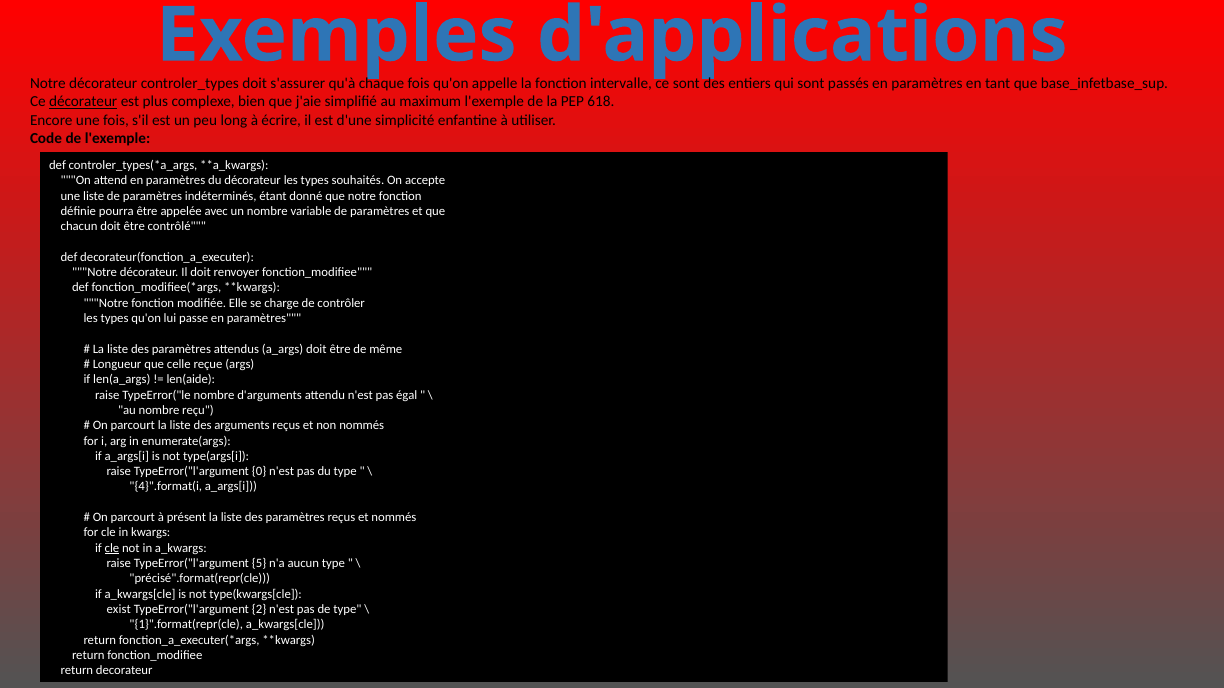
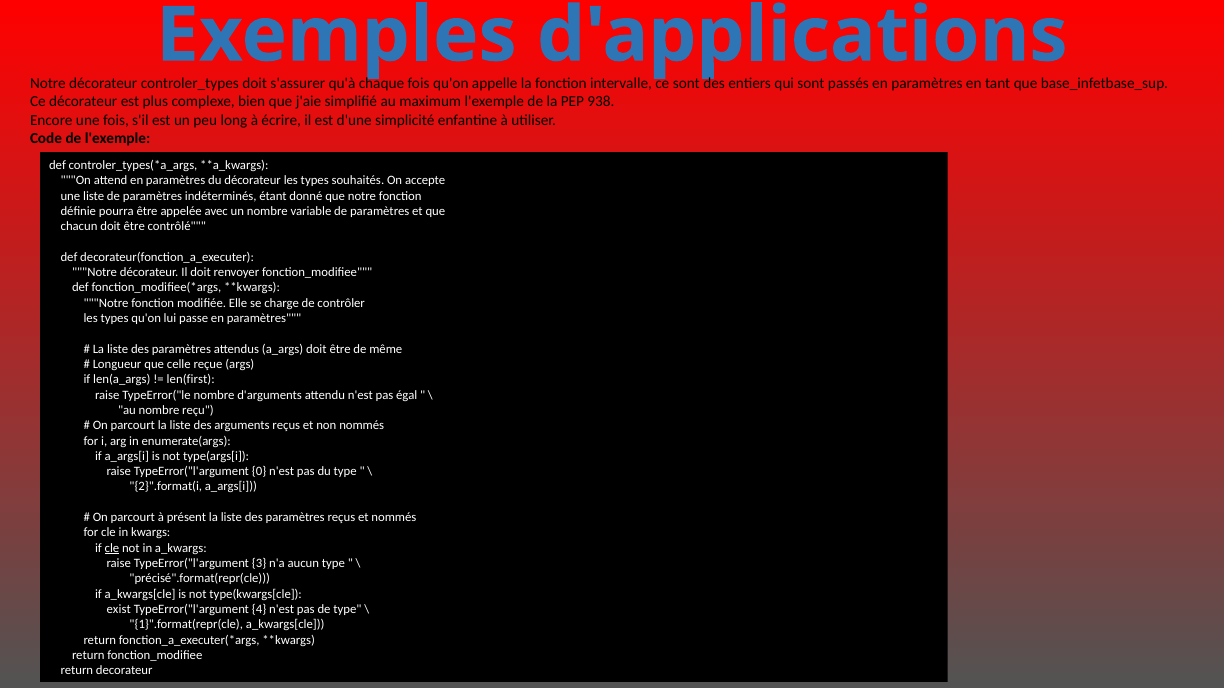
décorateur underline: present -> none (83, 102)
618: 618 -> 938 (601, 102)
len(aide: len(aide -> len(first (191, 380)
4}".format(i: 4}".format(i -> 2}".format(i (166, 487)
5: 5 -> 3 (259, 564)
2: 2 -> 4 (259, 610)
